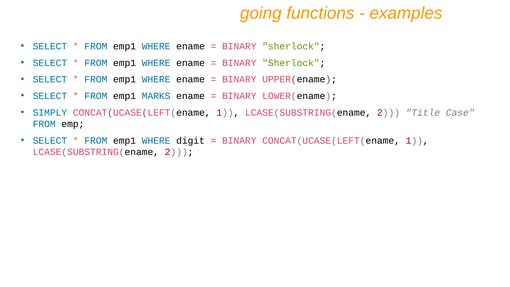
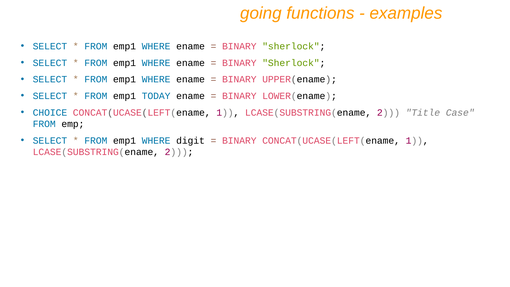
MARKS: MARKS -> TODAY (156, 96)
SIMPLY: SIMPLY -> CHOICE (50, 113)
